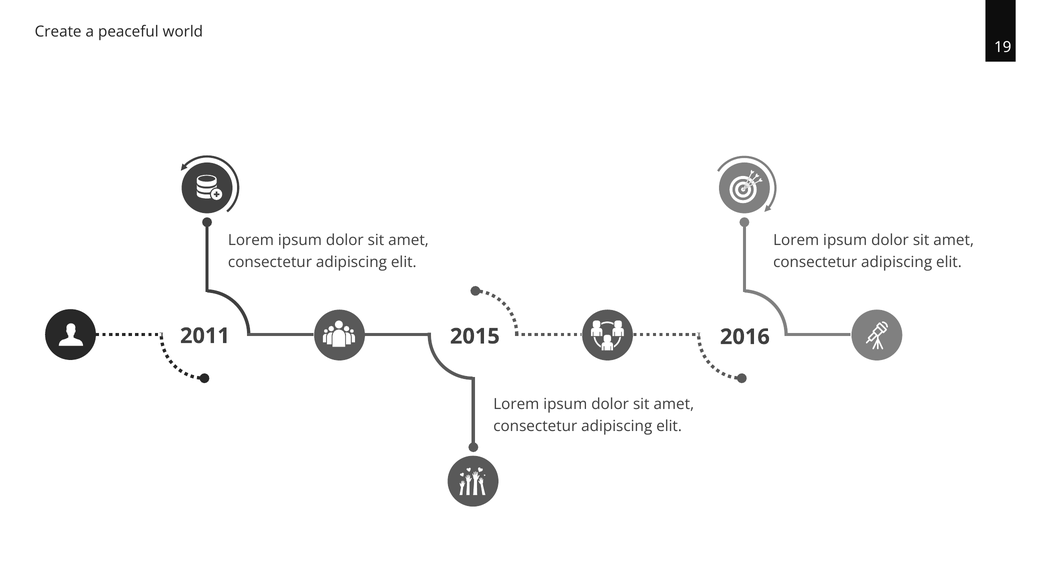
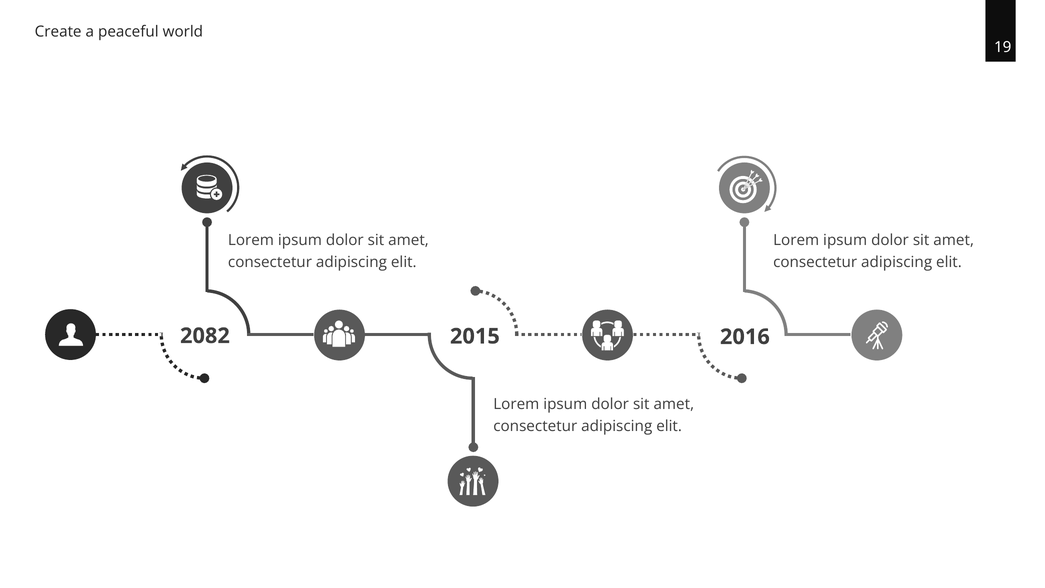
2011: 2011 -> 2082 (205, 336)
